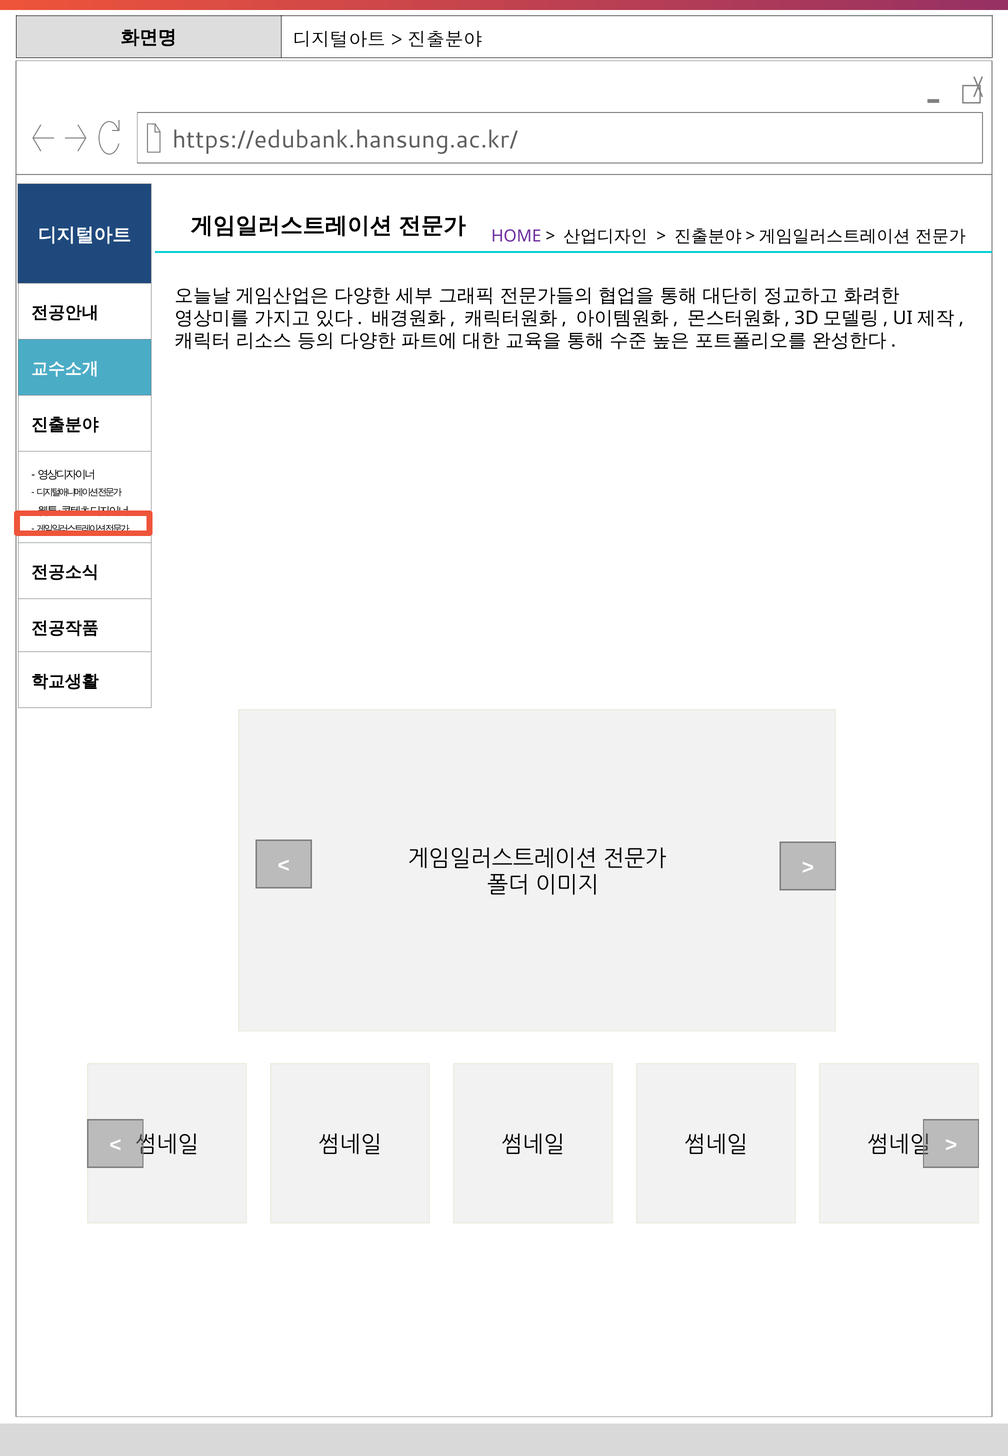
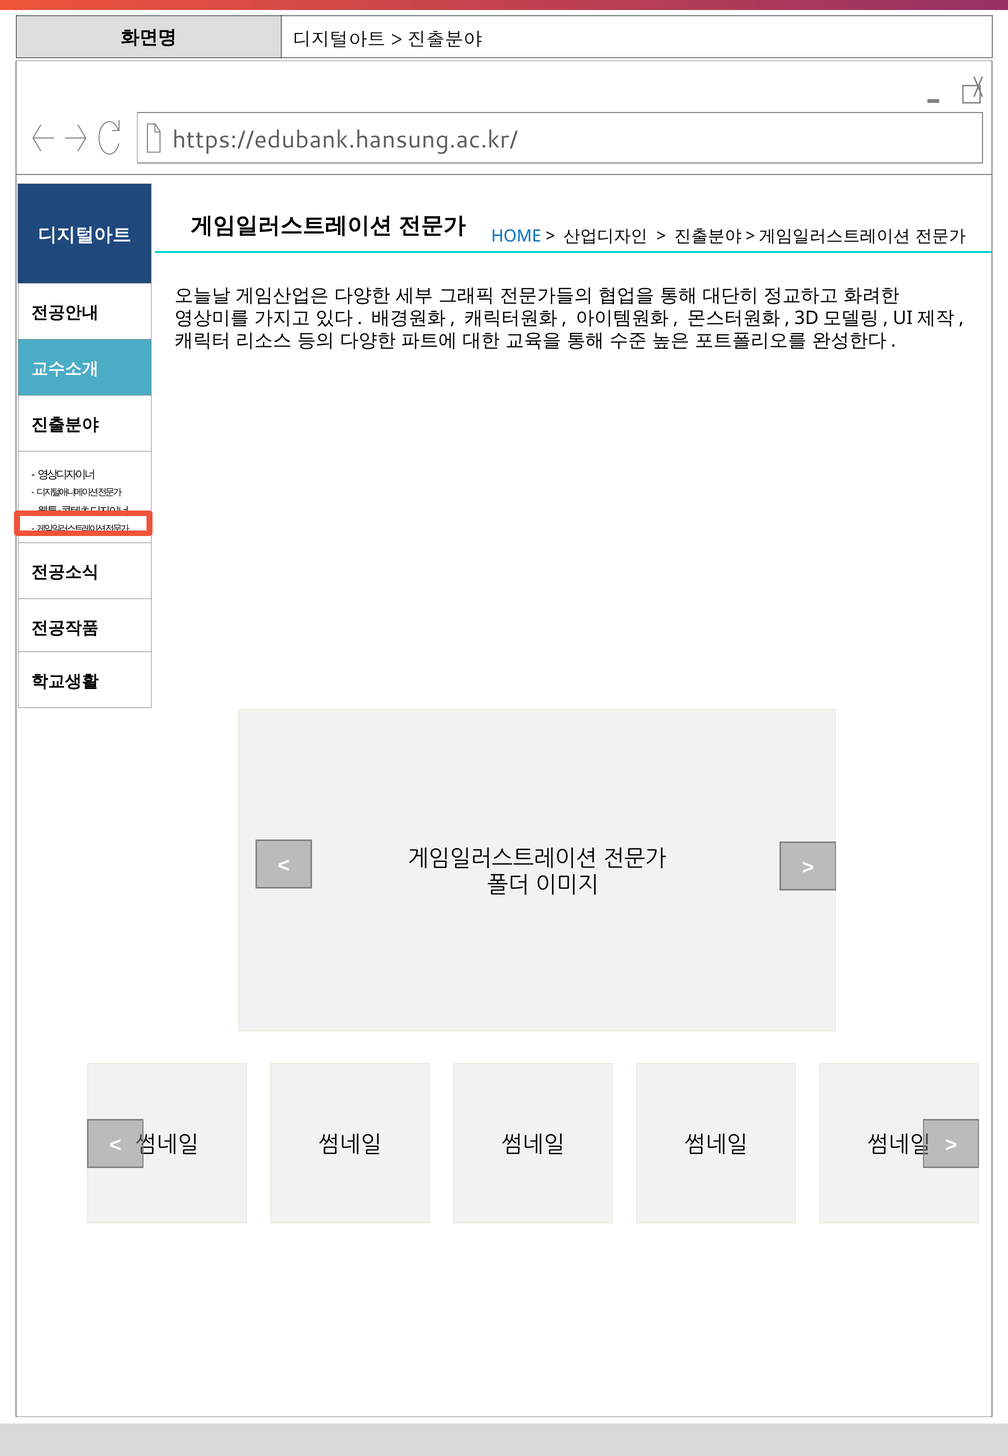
HOME colour: purple -> blue (516, 236)
